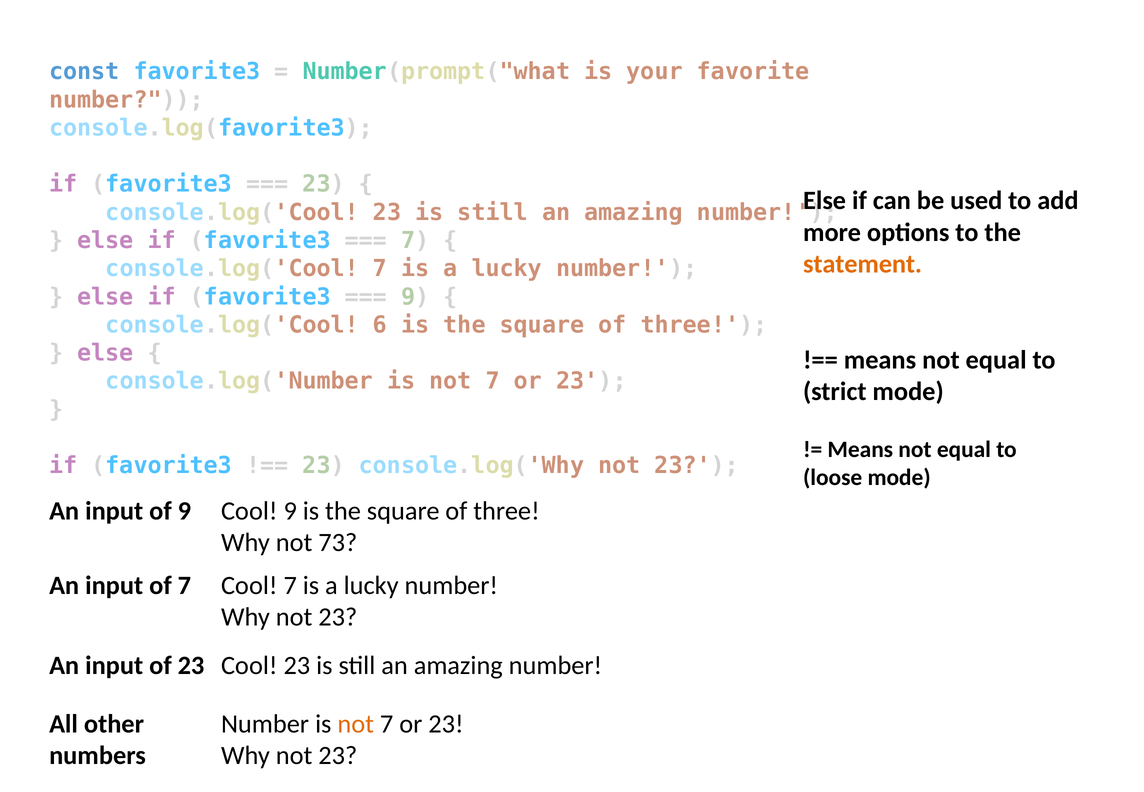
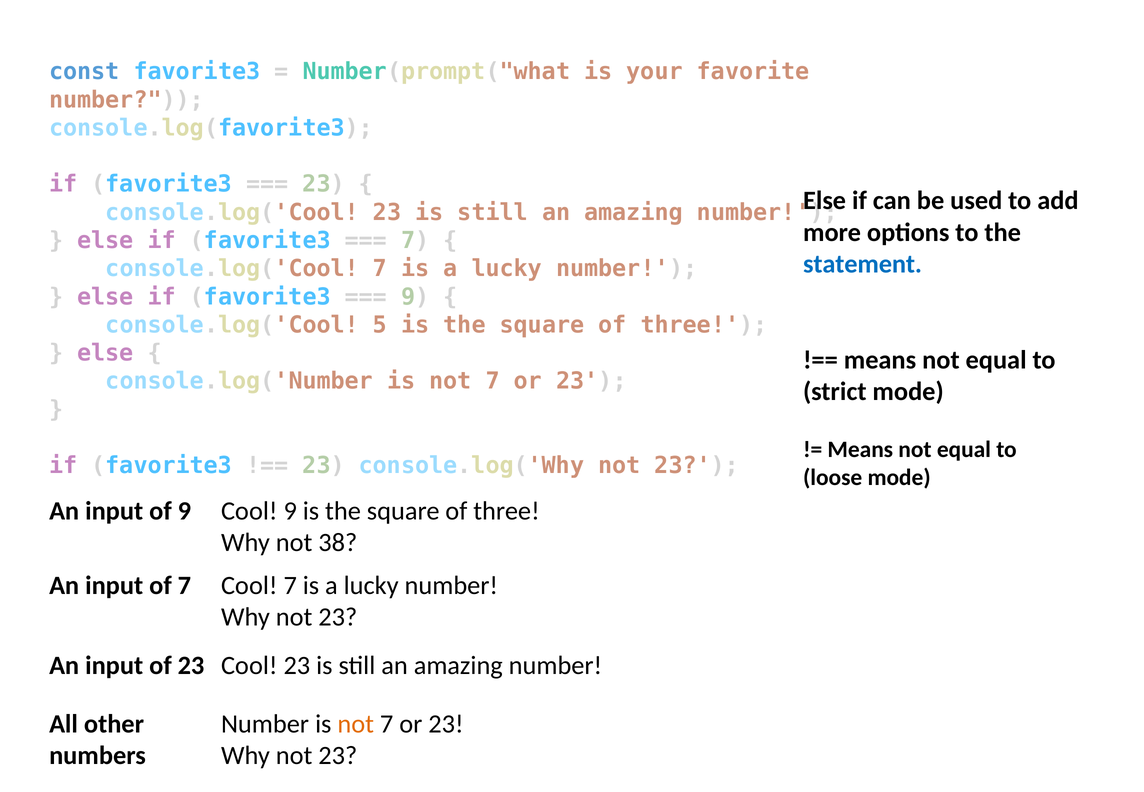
statement colour: orange -> blue (863, 264)
6: 6 -> 5 (380, 325)
73: 73 -> 38 (338, 542)
